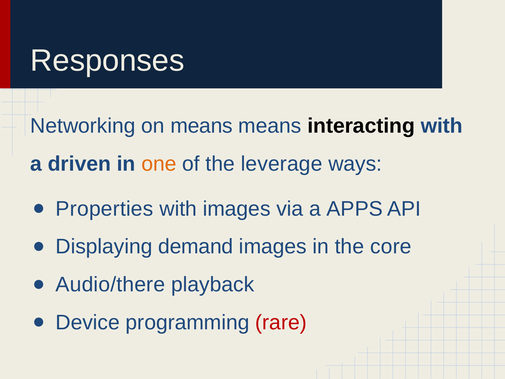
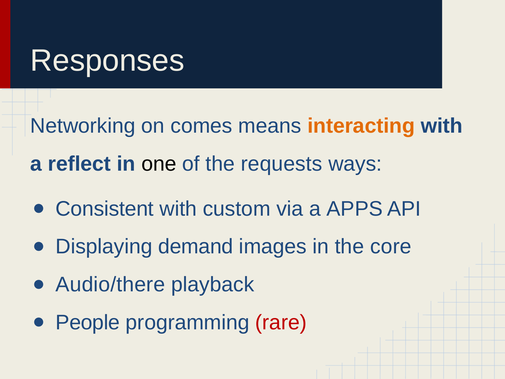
on means: means -> comes (202, 126)
interacting colour: black -> orange (361, 126)
driven: driven -> reflect (79, 164)
one colour: orange -> black (159, 164)
leverage: leverage -> requests (282, 164)
Properties: Properties -> Consistent (105, 209)
with images: images -> custom (237, 209)
Device: Device -> People (88, 322)
